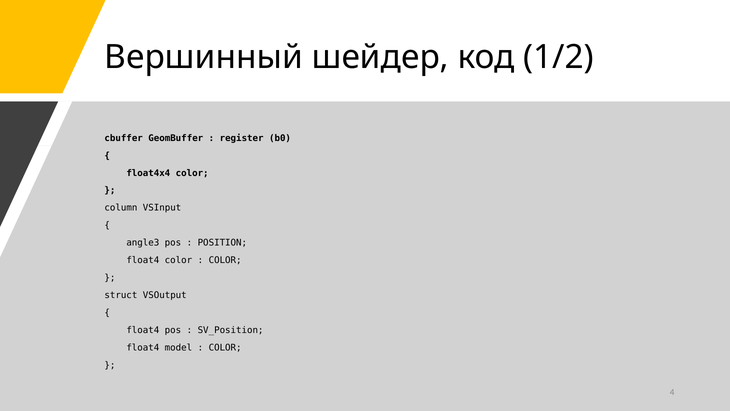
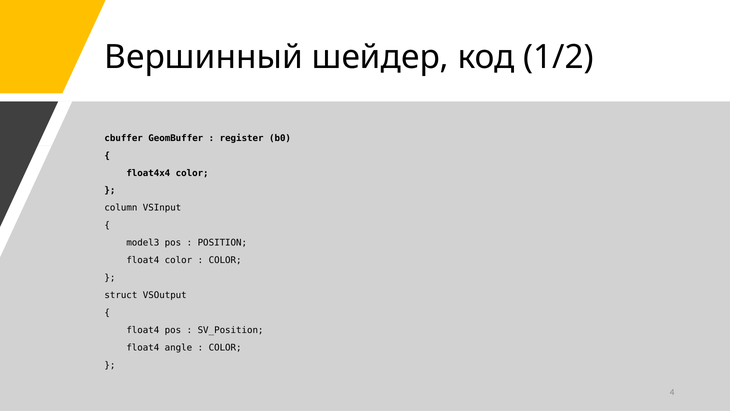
angle3: angle3 -> model3 (143, 243)
model: model -> angle (178, 347)
